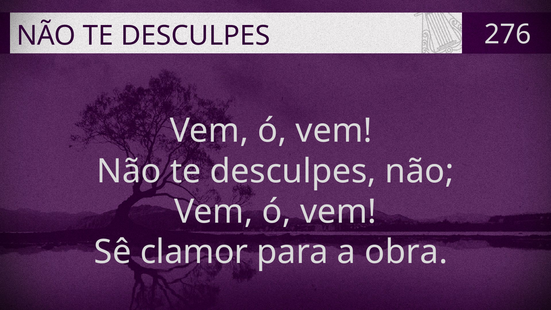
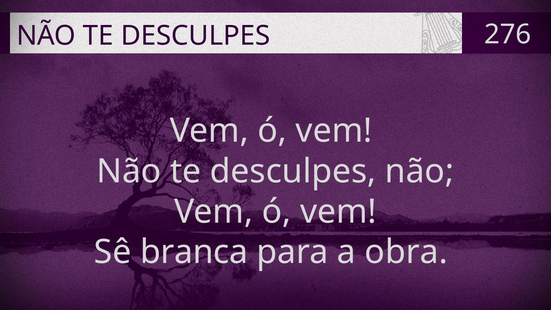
clamor: clamor -> branca (194, 252)
